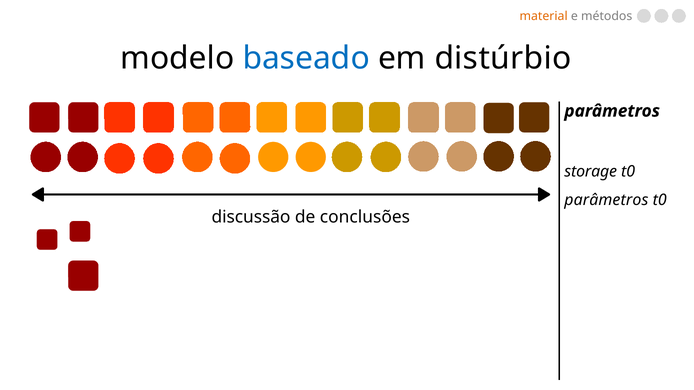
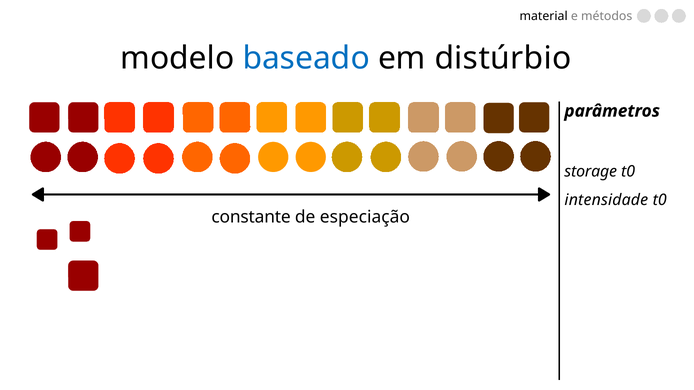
material colour: orange -> black (544, 16)
parâmetros: parâmetros -> intensidade (606, 200)
discussão: discussão -> constante (251, 217)
conclusões: conclusões -> especiação (365, 217)
